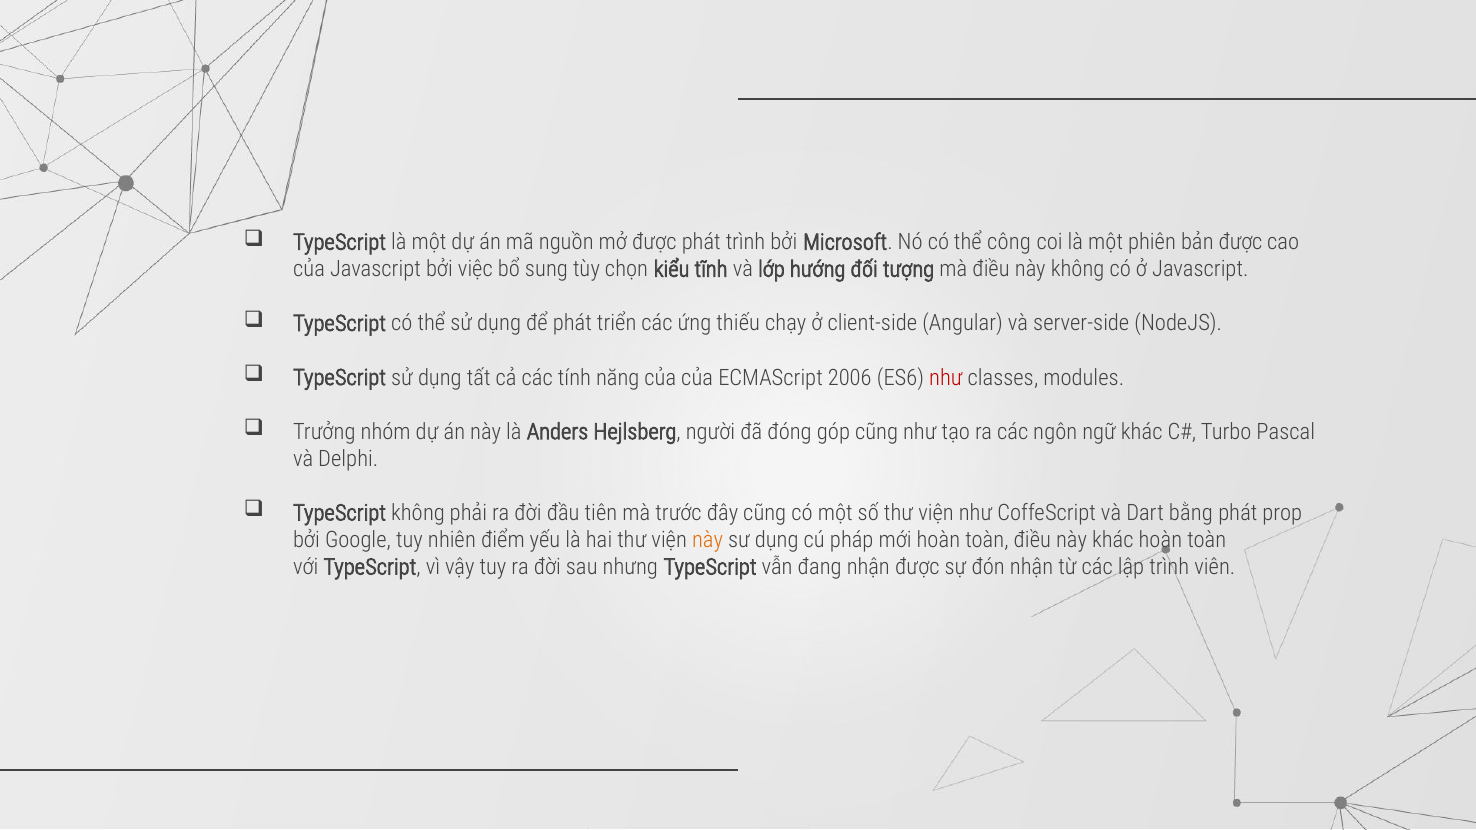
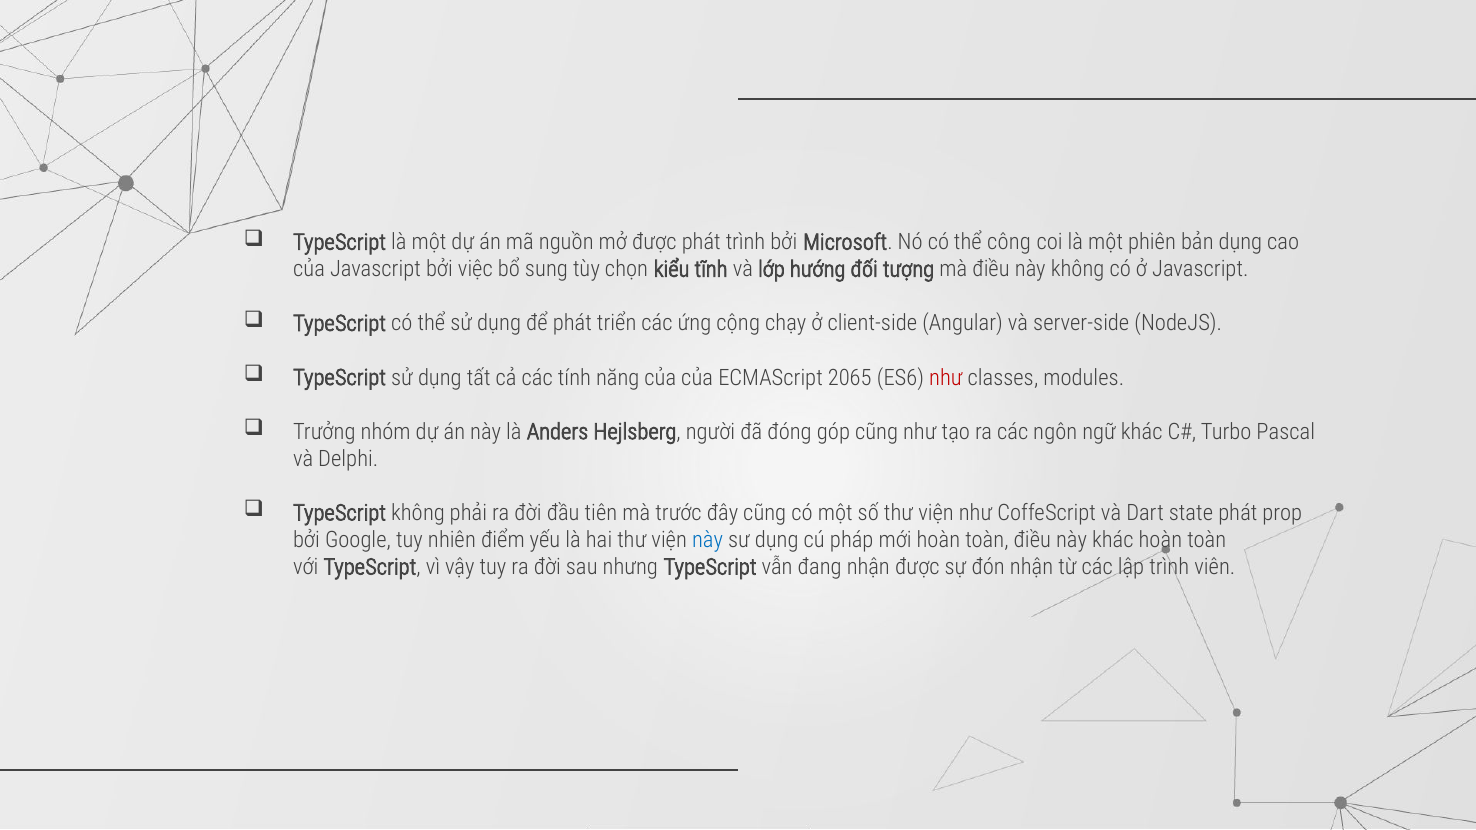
bản được: được -> dụng (1240, 242)
thiếu: thiếu -> cộng (738, 324)
2006: 2006 -> 2065 (850, 378)
bằng: bằng -> state (1191, 513)
này colour: orange -> blue (708, 540)
